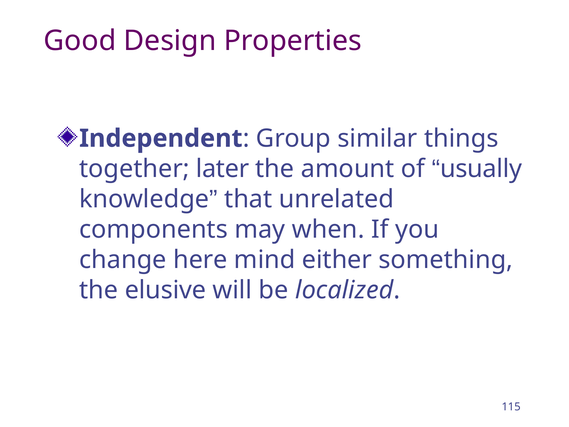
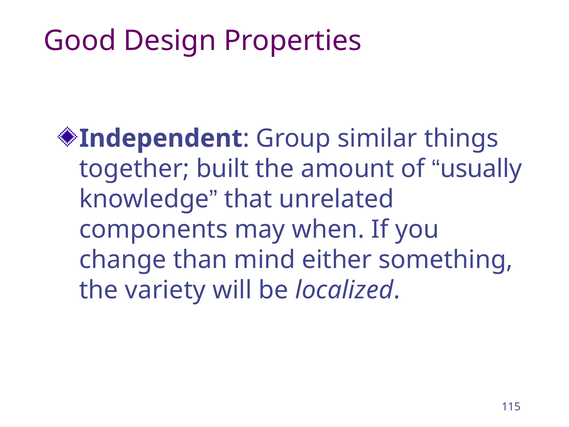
later: later -> built (223, 169)
here: here -> than (200, 260)
elusive: elusive -> variety (165, 290)
